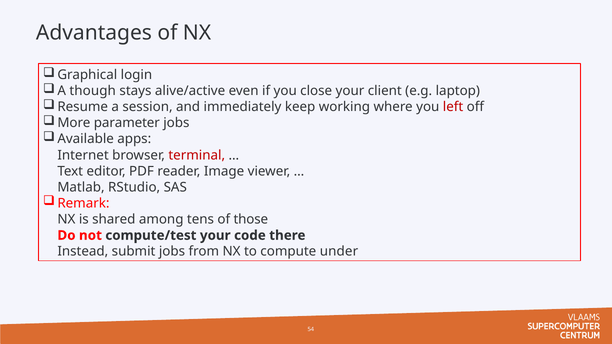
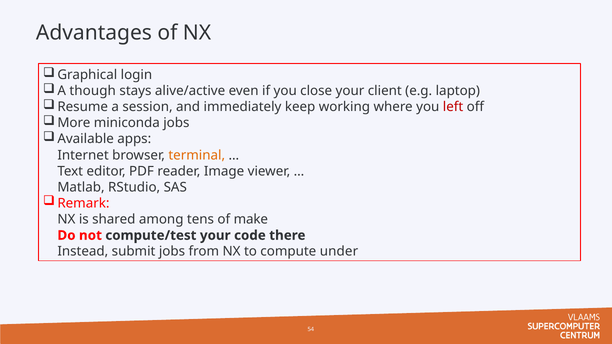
parameter: parameter -> miniconda (127, 123)
terminal colour: red -> orange (197, 155)
those: those -> make (251, 219)
